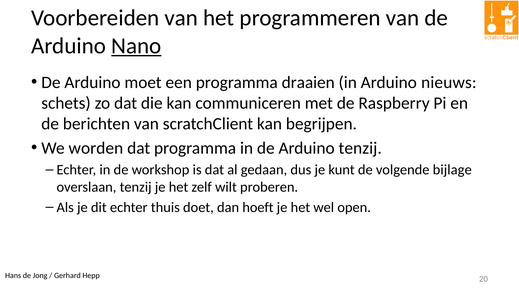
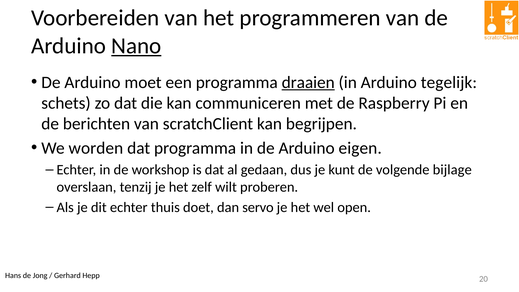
draaien underline: none -> present (308, 82)
nieuws: nieuws -> tegelijk (449, 82)
Arduino tenzij: tenzij -> eigen (360, 148)
hoeft: hoeft -> servo (258, 207)
